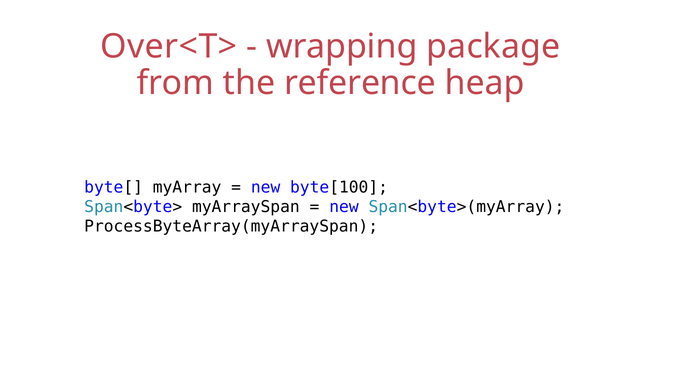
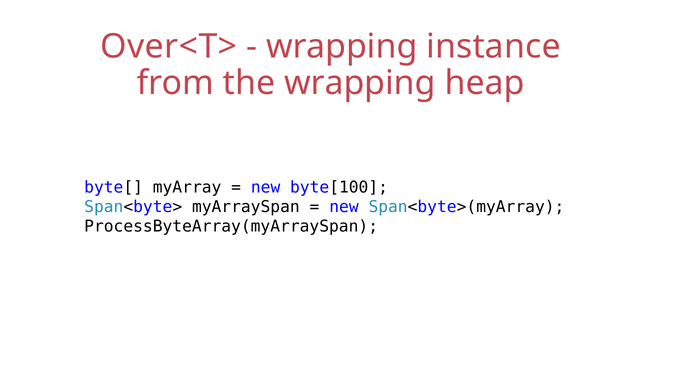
package: package -> instance (494, 47)
the reference: reference -> wrapping (360, 83)
